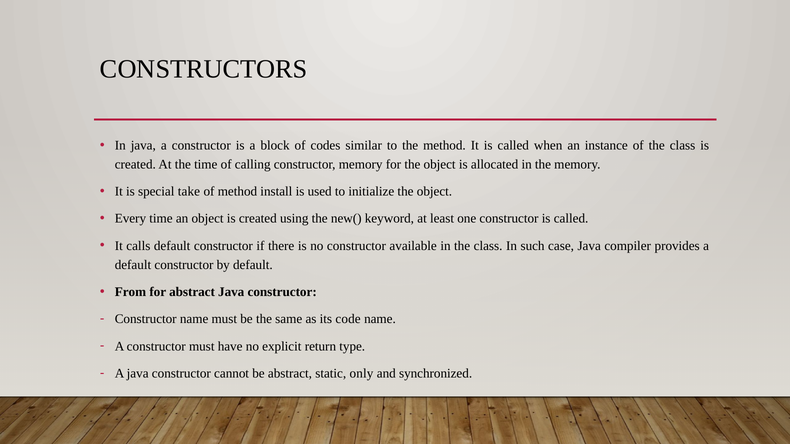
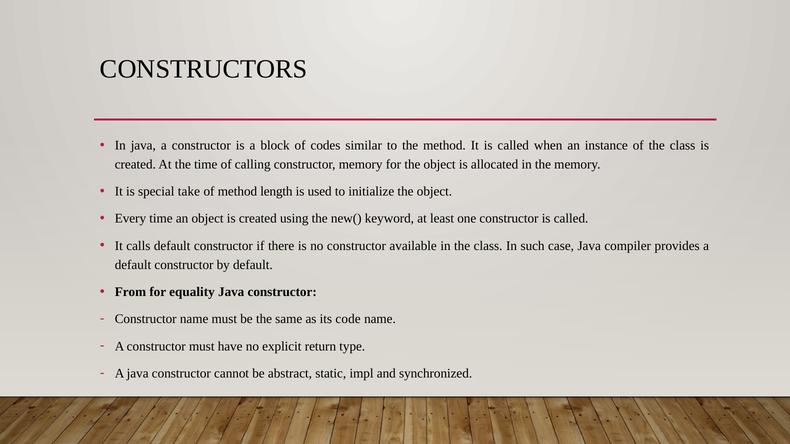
install: install -> length (276, 192)
for abstract: abstract -> equality (192, 292)
only: only -> impl (362, 374)
